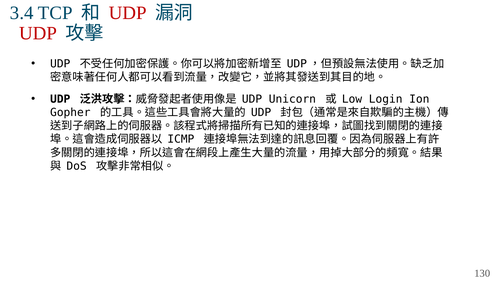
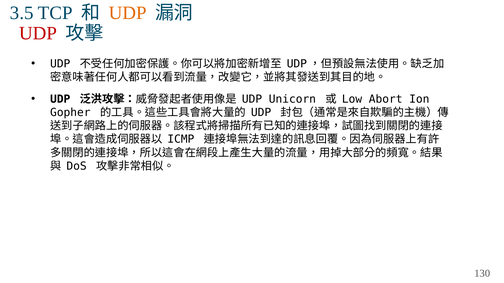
3.4: 3.4 -> 3.5 (22, 13)
UDP colour: red -> orange (128, 13)
Login: Login -> Abort (386, 99)
